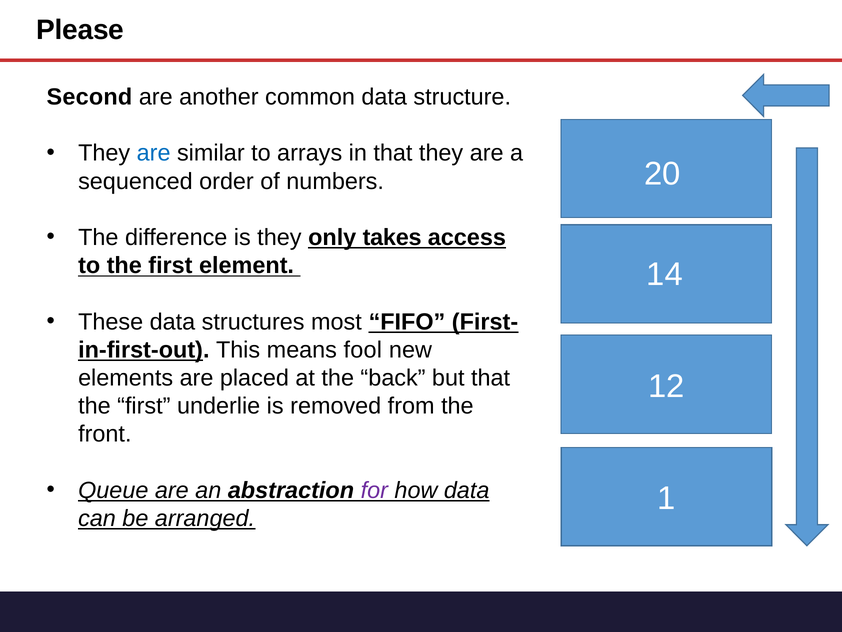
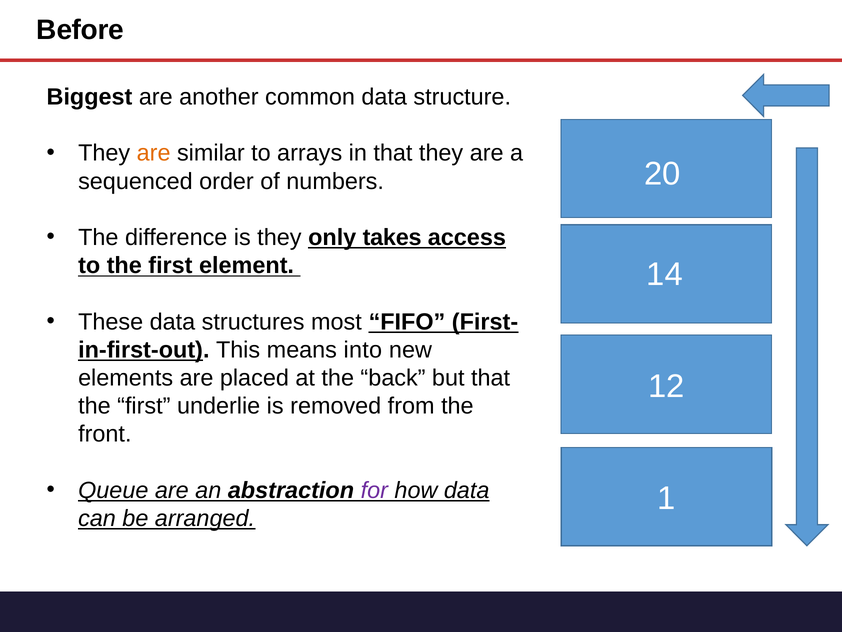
Please: Please -> Before (80, 30)
Second: Second -> Biggest (89, 97)
are colour: blue -> orange (154, 153)
fool: fool -> into (363, 350)
